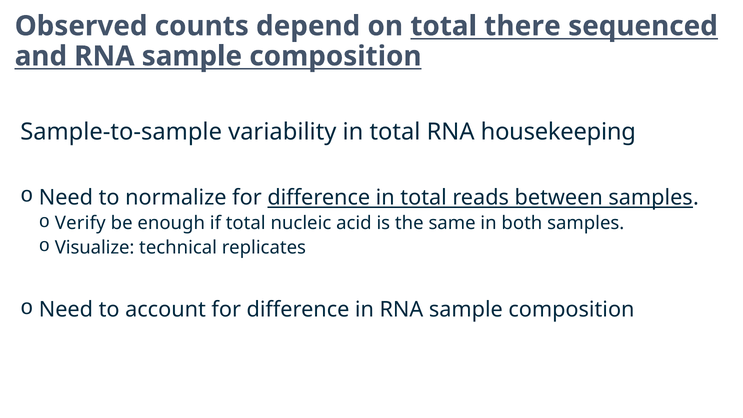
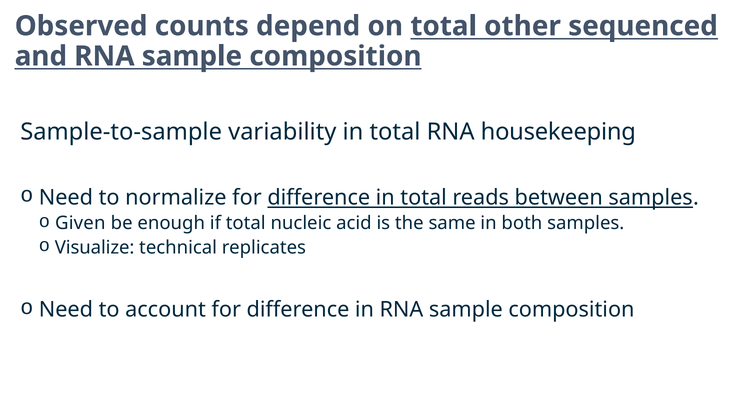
there: there -> other (522, 26)
Verify: Verify -> Given (80, 223)
